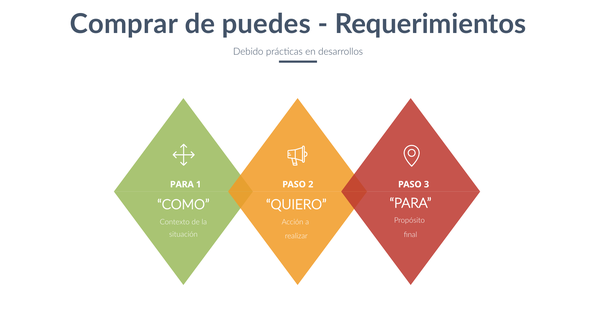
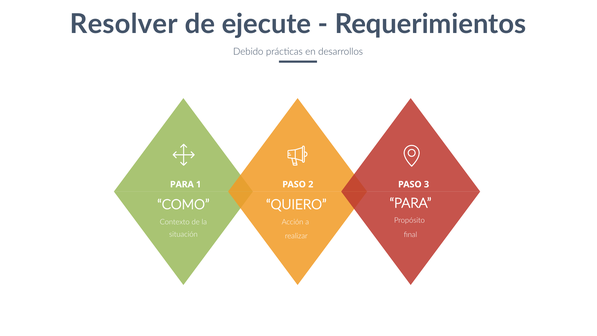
Comprar: Comprar -> Resolver (124, 24)
puedes: puedes -> ejecute (266, 24)
